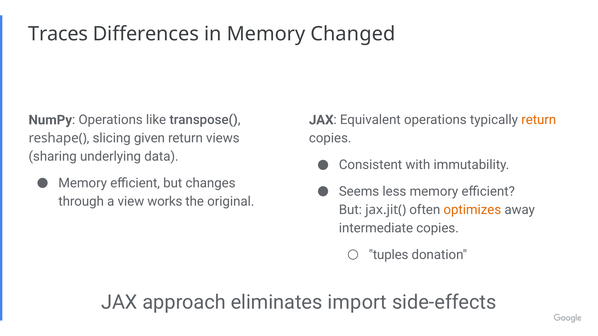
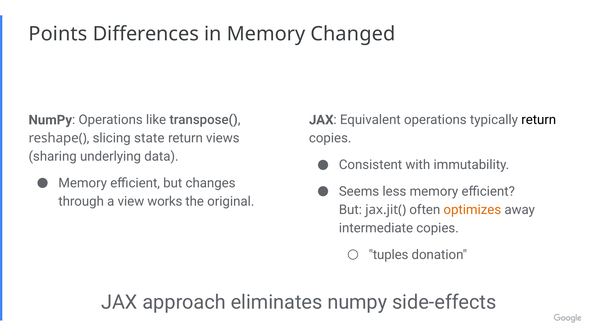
Traces: Traces -> Points (58, 34)
return colour: orange -> black (539, 120)
given: given -> state (149, 138)
eliminates import: import -> numpy (357, 302)
